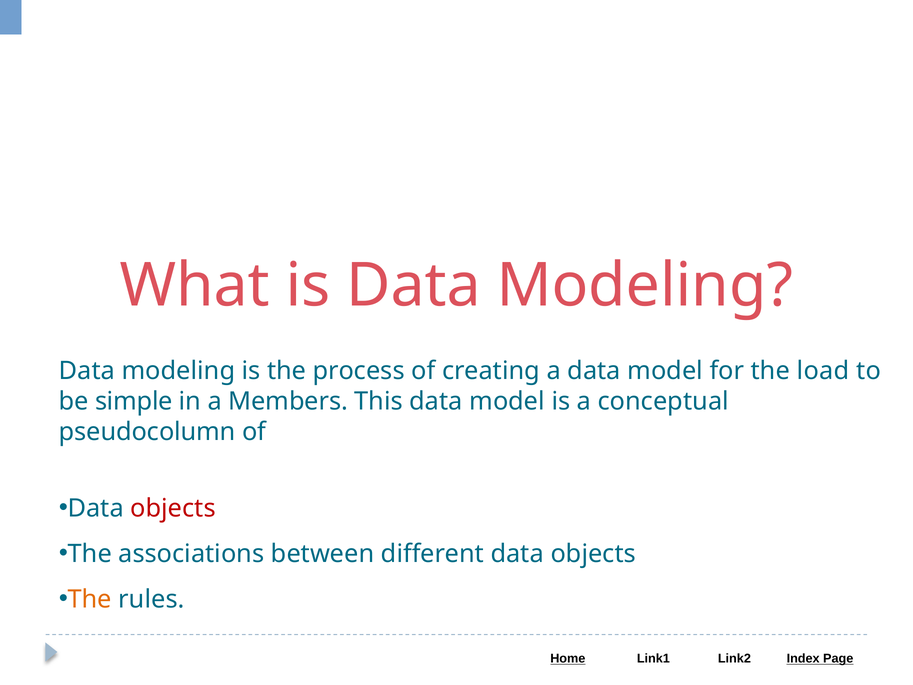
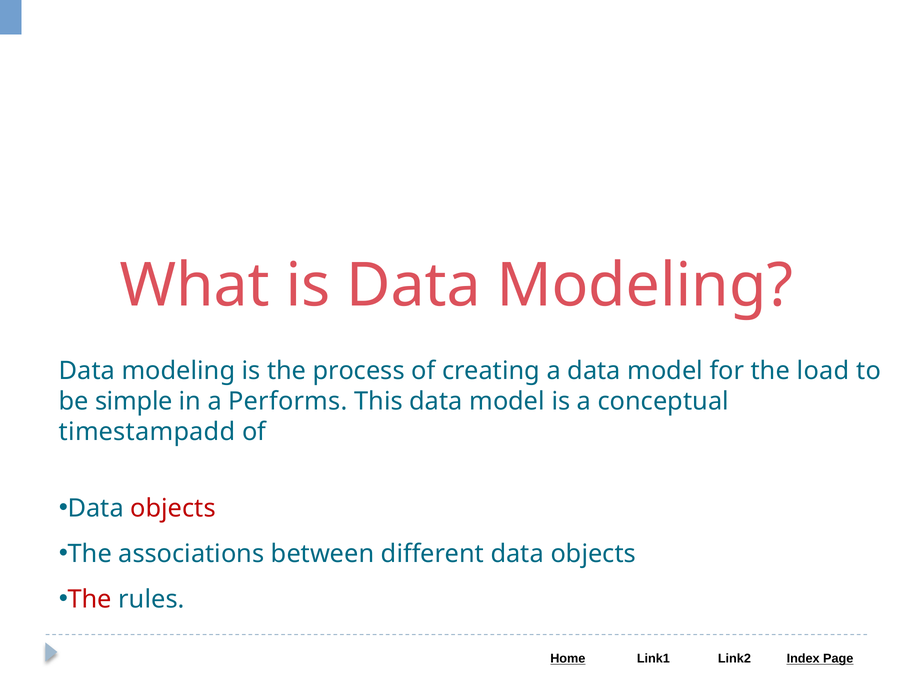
Members: Members -> Performs (288, 401)
pseudocolumn: pseudocolumn -> timestampadd (147, 432)
The colour: orange -> red (90, 599)
